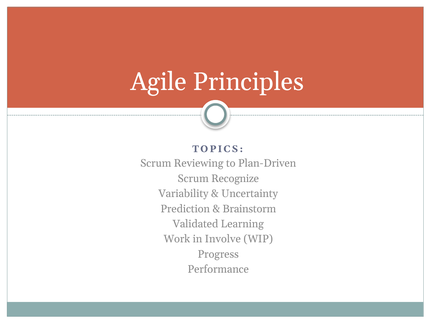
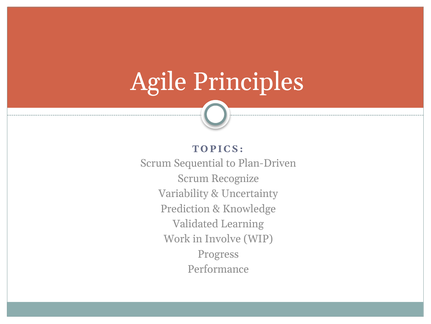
Reviewing: Reviewing -> Sequential (199, 163)
Brainstorm: Brainstorm -> Knowledge (249, 208)
